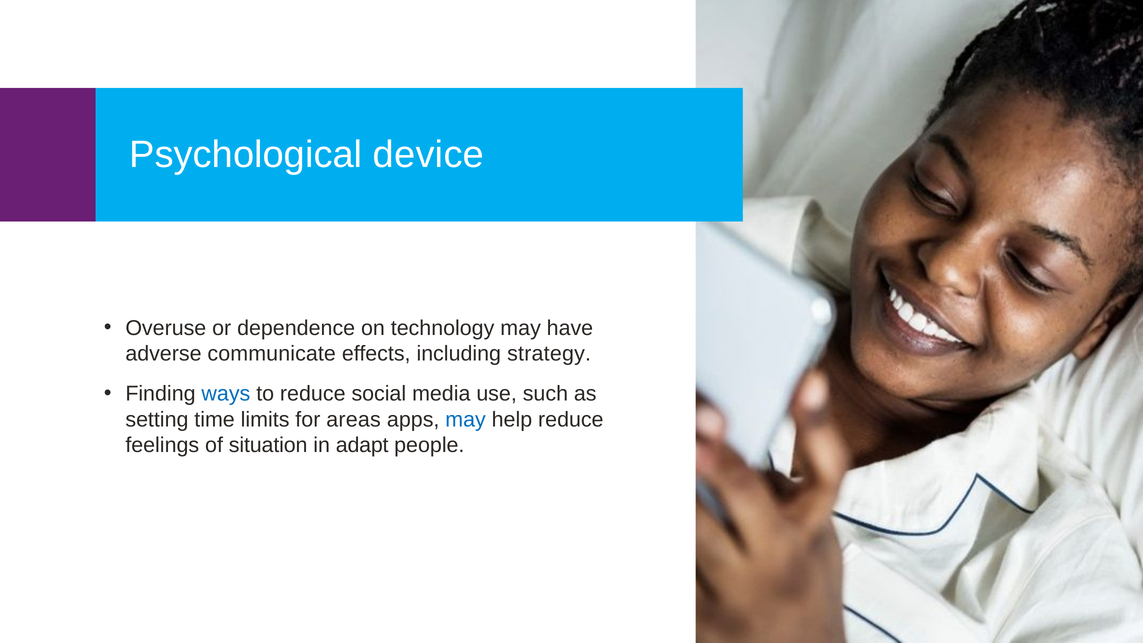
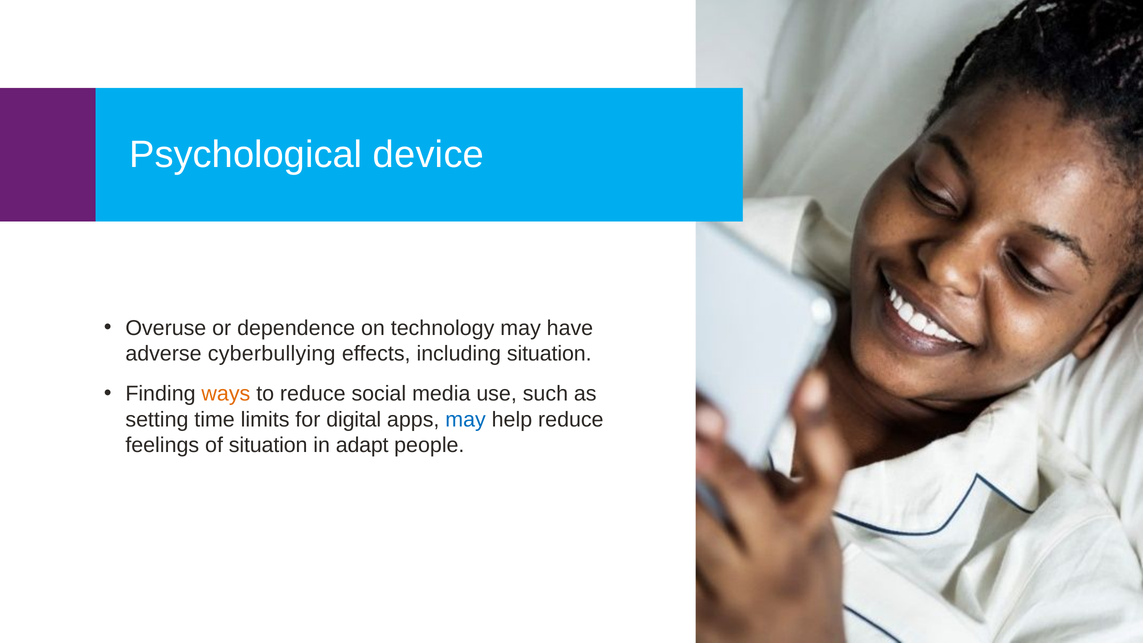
communicate: communicate -> cyberbullying (272, 354)
including strategy: strategy -> situation (549, 354)
ways colour: blue -> orange (226, 394)
areas: areas -> digital (354, 419)
